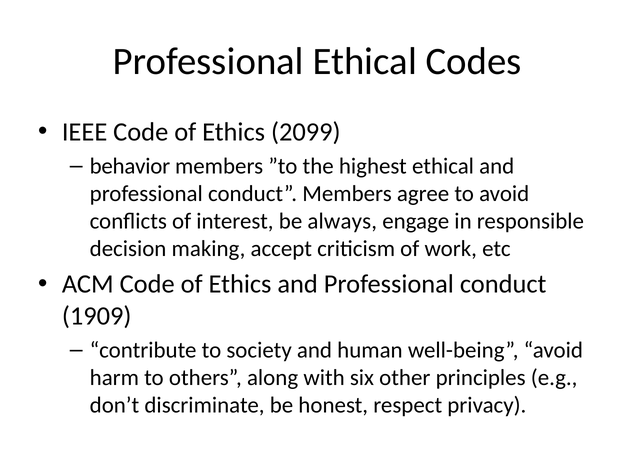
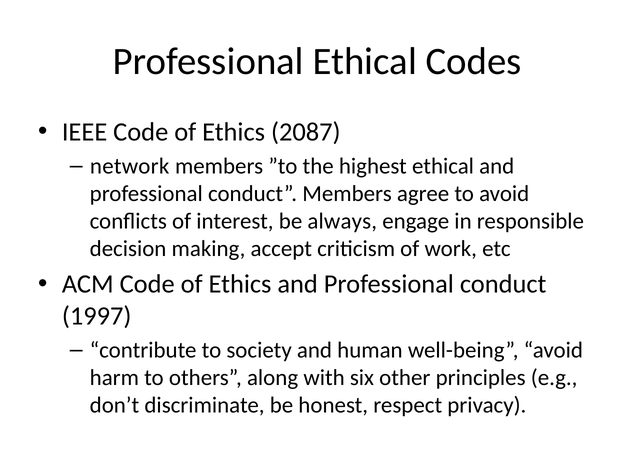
2099: 2099 -> 2087 (306, 132)
behavior: behavior -> network (130, 166)
1909: 1909 -> 1997 (97, 316)
